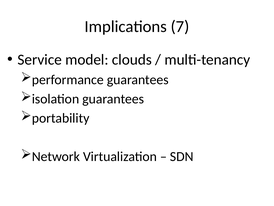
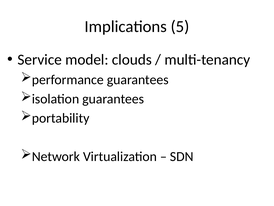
7: 7 -> 5 (180, 27)
